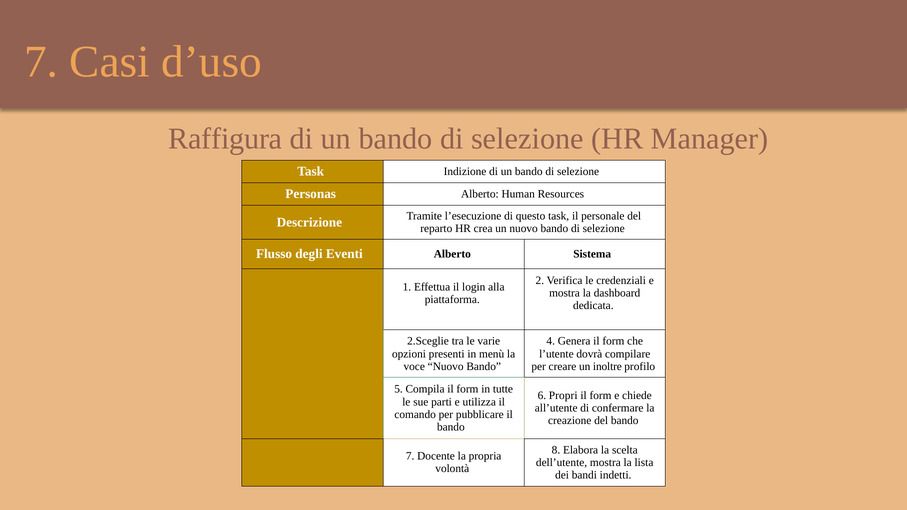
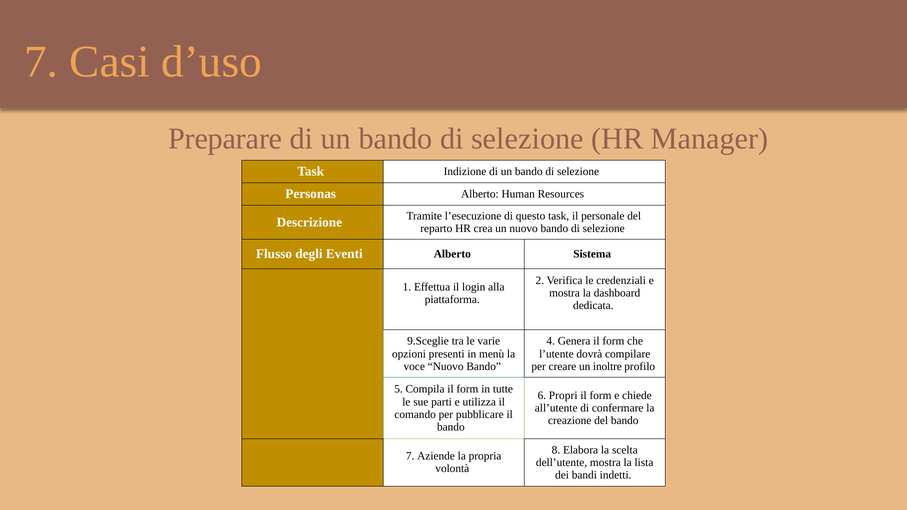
Raffigura: Raffigura -> Preparare (225, 139)
2.Sceglie: 2.Sceglie -> 9.Sceglie (428, 341)
Docente: Docente -> Aziende (436, 456)
